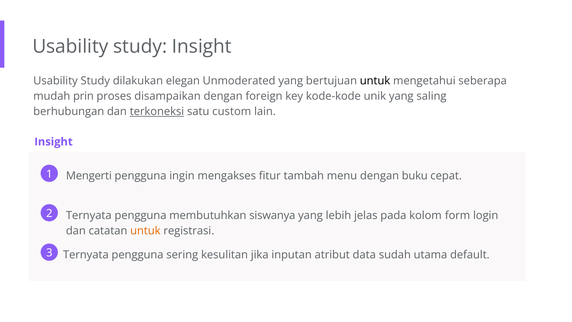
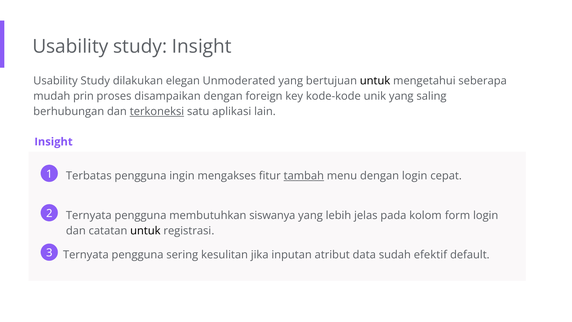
custom: custom -> aplikasi (232, 112)
Mengerti: Mengerti -> Terbatas (89, 176)
tambah underline: none -> present (304, 176)
dengan buku: buku -> login (415, 176)
untuk colour: orange -> black (145, 231)
utama: utama -> efektif (430, 255)
